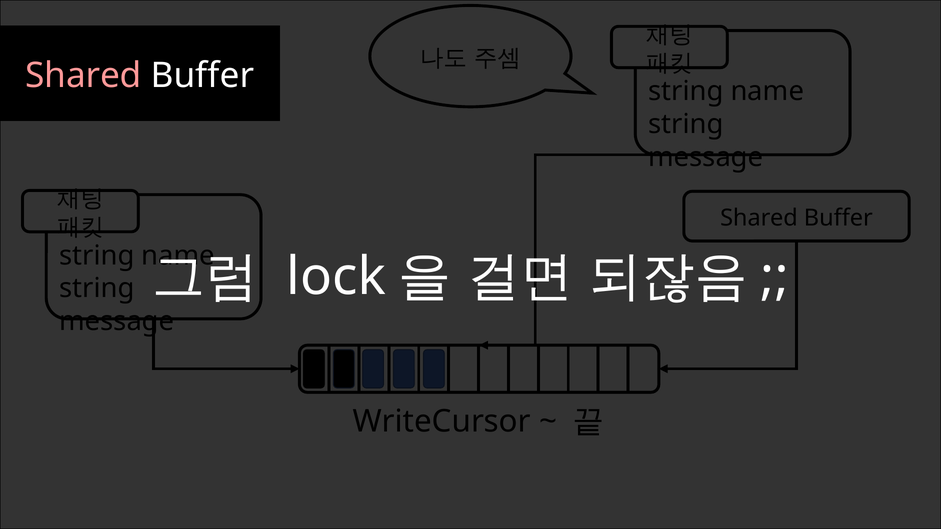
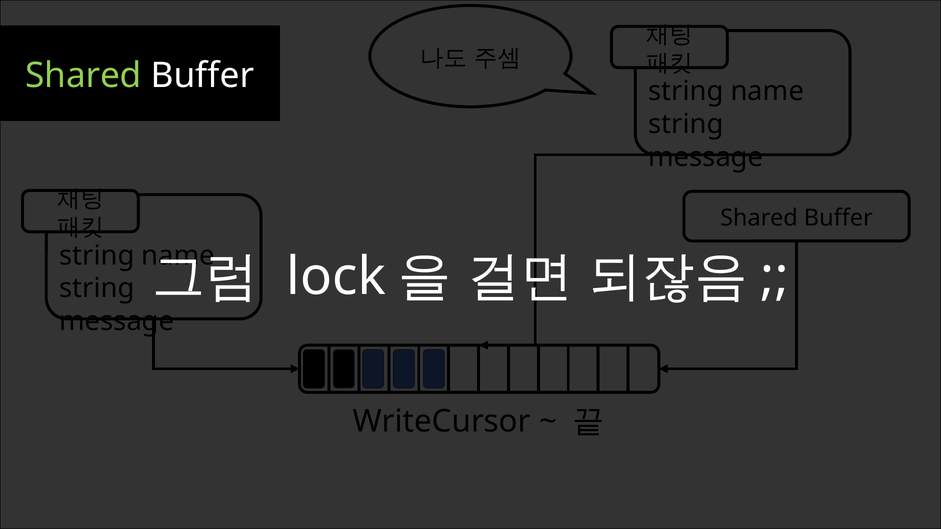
Shared colour: pink -> light green (83, 76)
